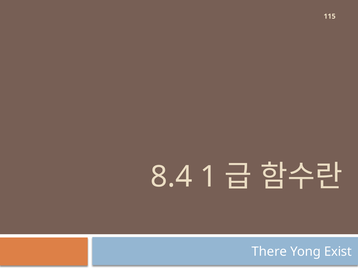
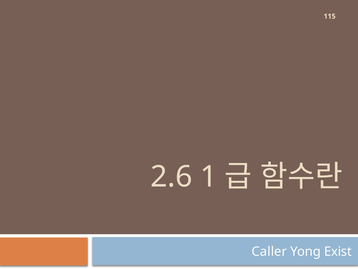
8.4: 8.4 -> 2.6 (171, 176)
There: There -> Caller (269, 251)
